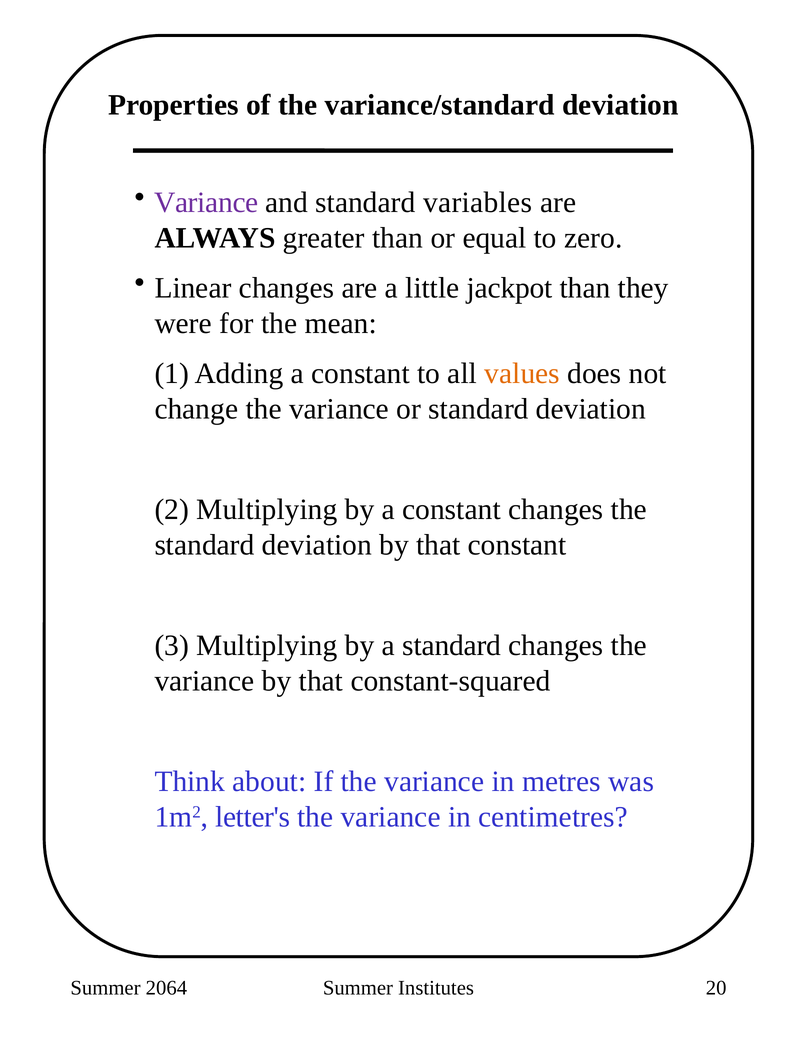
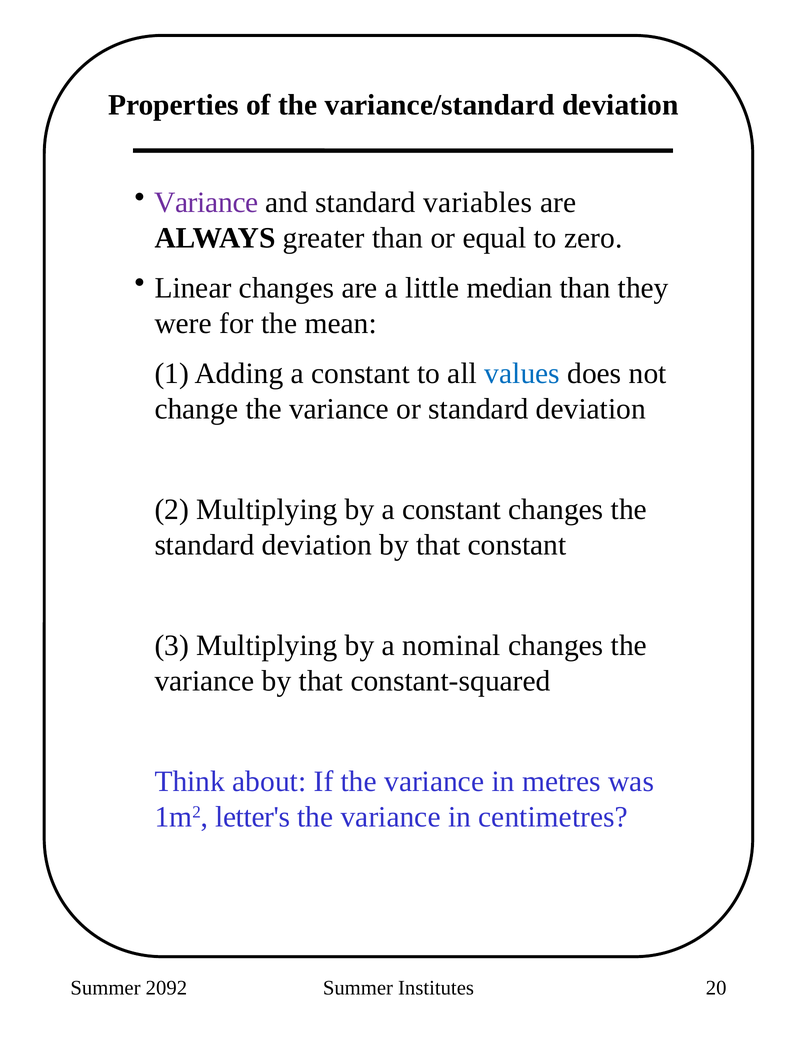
jackpot: jackpot -> median (510, 288)
values colour: orange -> blue (522, 374)
a standard: standard -> nominal (451, 645)
2064: 2064 -> 2092 (166, 987)
